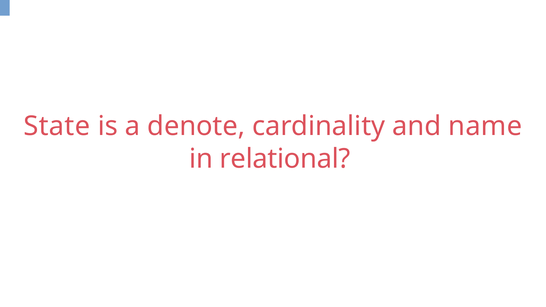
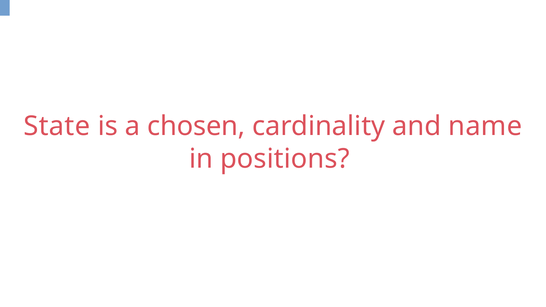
denote: denote -> chosen (196, 126)
relational: relational -> positions (285, 159)
